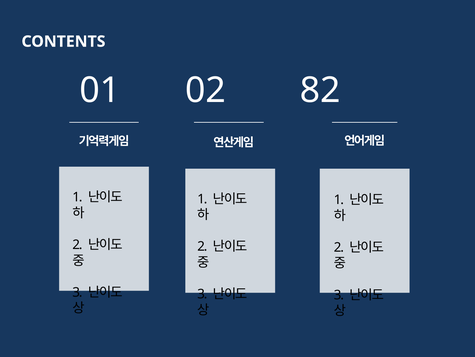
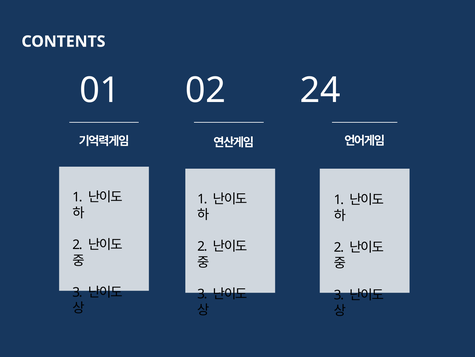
82: 82 -> 24 (320, 90)
